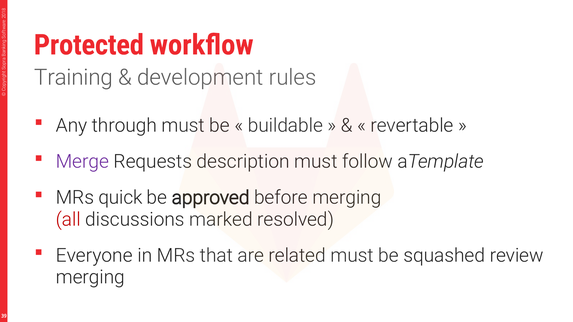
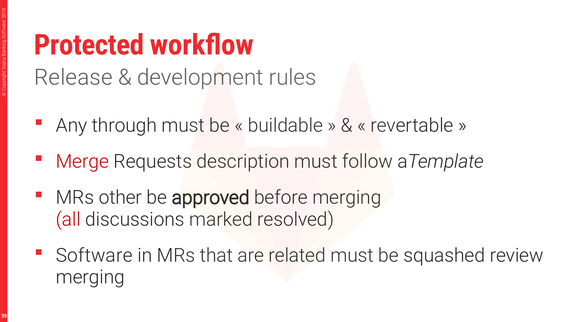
Training: Training -> Release (73, 78)
Merge colour: purple -> red (82, 162)
quick: quick -> other (120, 198)
Everyone: Everyone -> Software (94, 256)
